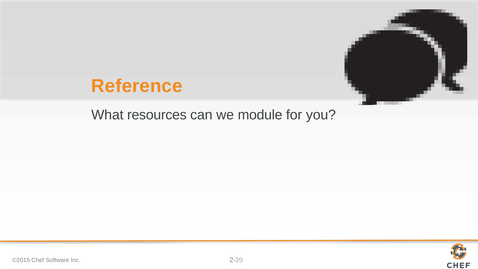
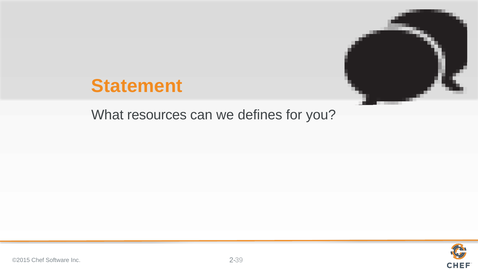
Reference: Reference -> Statement (137, 86)
module: module -> defines (260, 115)
